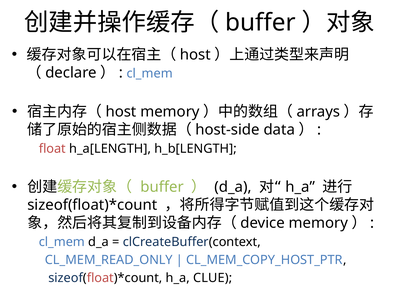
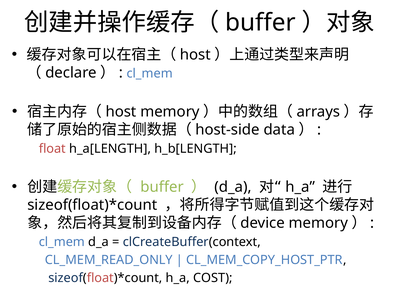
CLUE: CLUE -> COST (213, 278)
